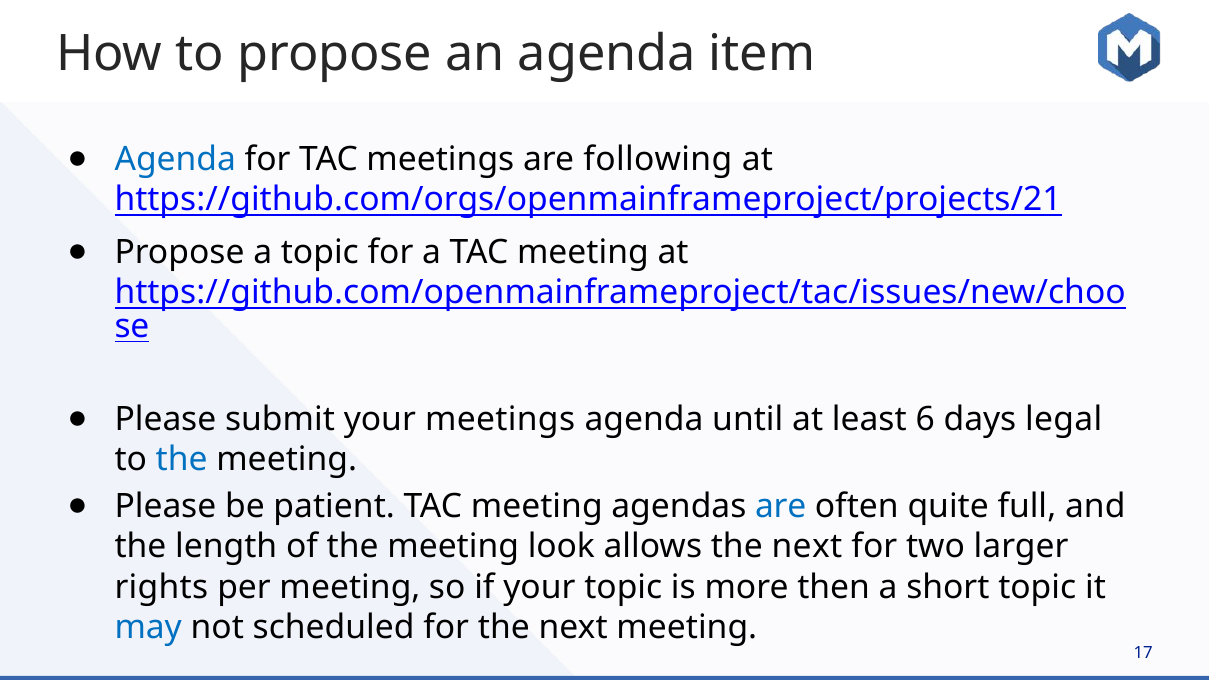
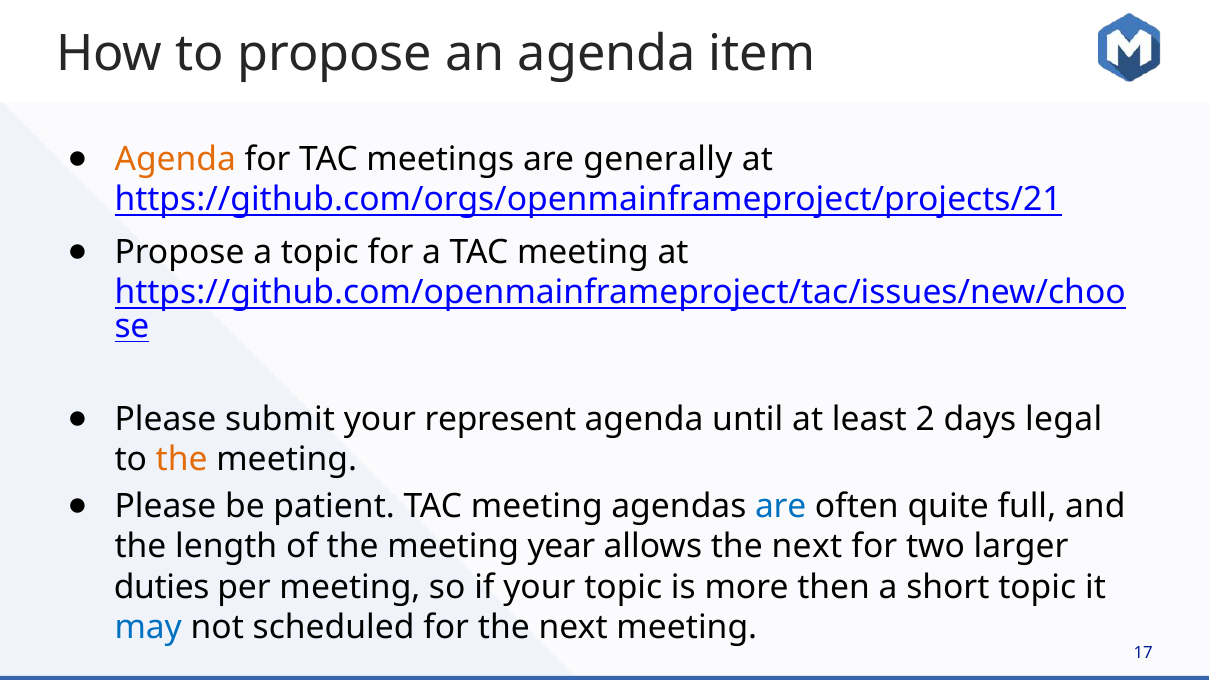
Agenda colour: blue -> orange (175, 159)
following: following -> generally (658, 159)
your meetings: meetings -> represent (500, 419)
6: 6 -> 2 (925, 419)
the colour: blue -> orange (182, 460)
look: look -> year (561, 547)
rights: rights -> duties (162, 587)
